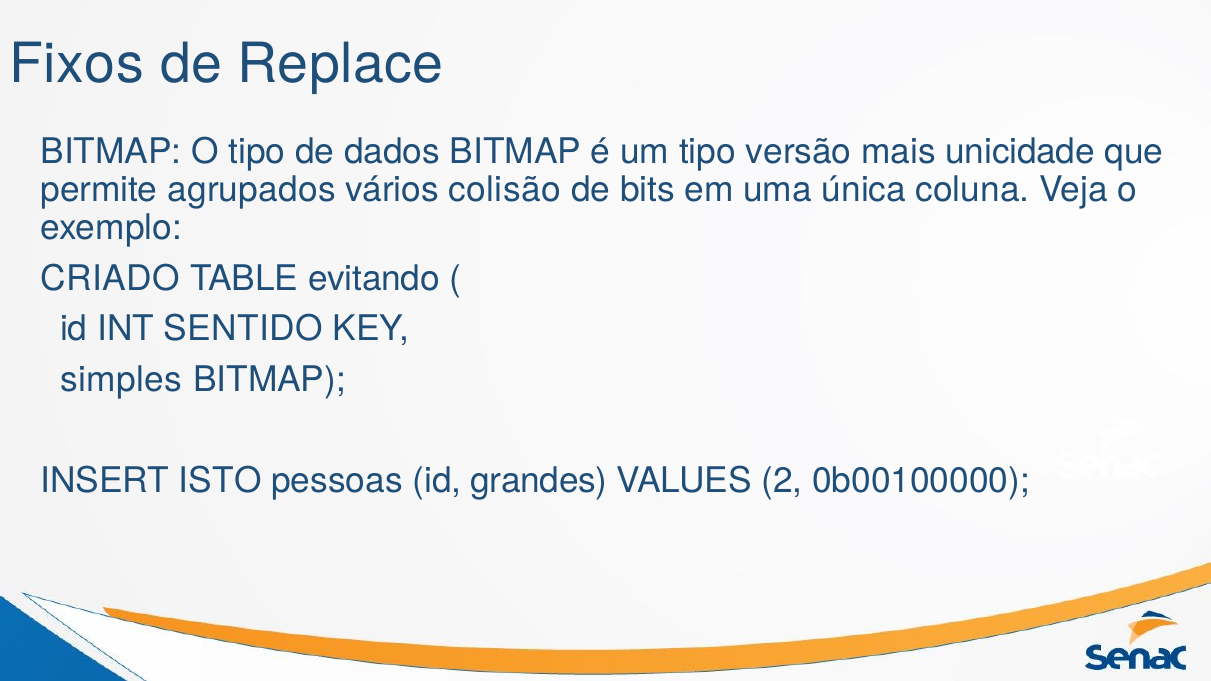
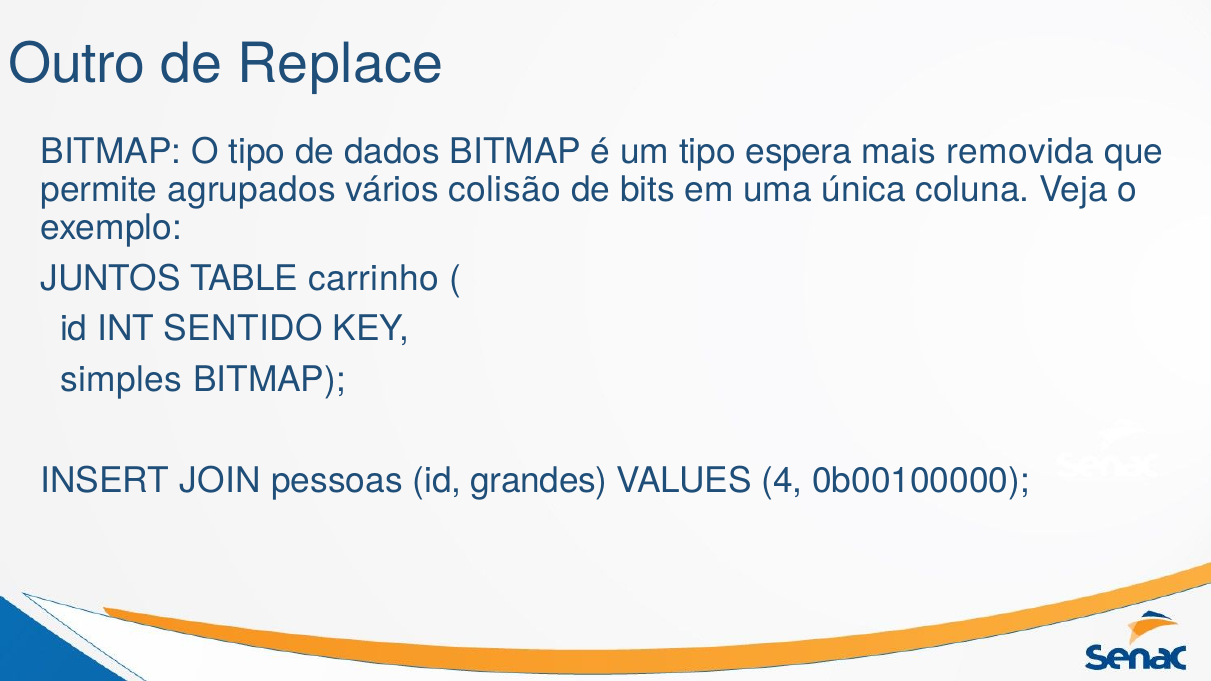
Fixos: Fixos -> Outro (77, 65)
versão: versão -> espera (799, 152)
unicidade: unicidade -> removida (1020, 152)
CRIADO: CRIADO -> JUNTOS (111, 278)
evitando: evitando -> carrinho (374, 278)
ISTO: ISTO -> JOIN (220, 481)
2: 2 -> 4 (782, 481)
